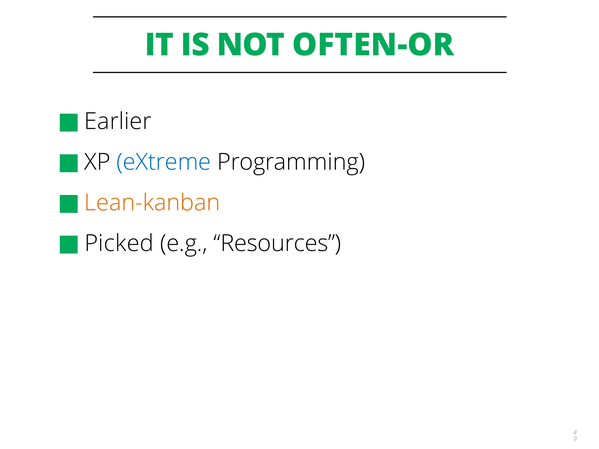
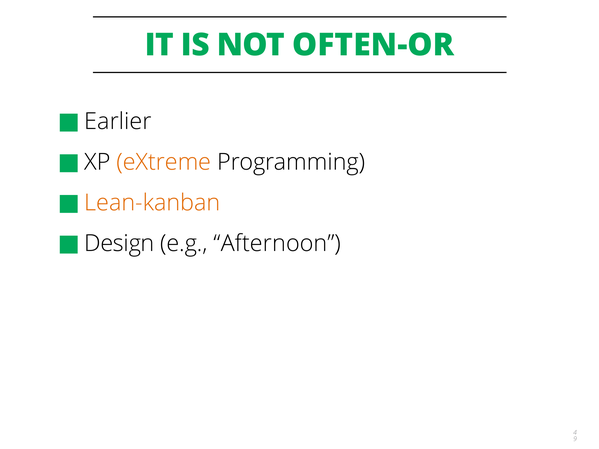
eXtreme colour: blue -> orange (164, 162)
Picked: Picked -> Design (119, 244)
Resources: Resources -> Afternoon (277, 244)
